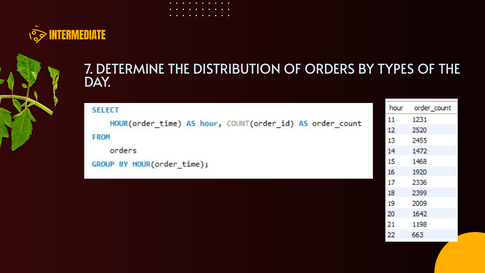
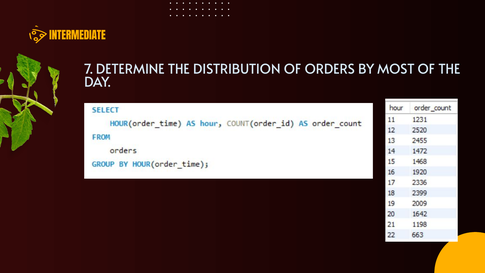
TYPES: TYPES -> MOST (396, 69)
